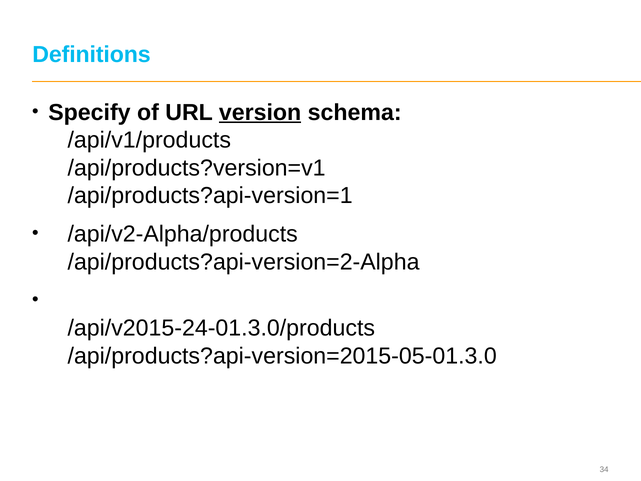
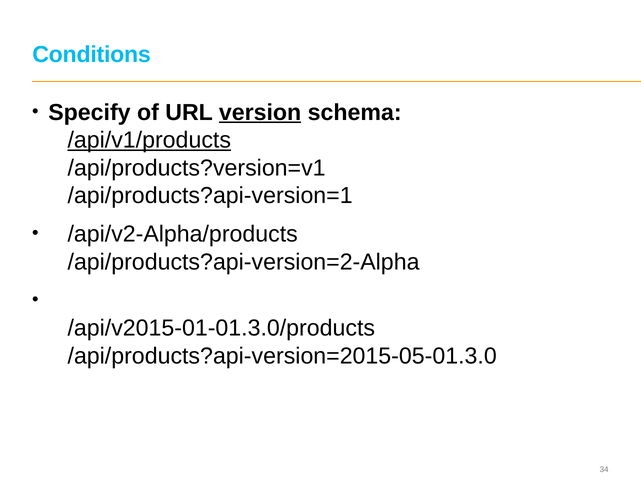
Definitions: Definitions -> Conditions (92, 55)
/api/v1/products underline: none -> present (149, 140)
/api/v2015-24-01.3.0/products: /api/v2015-24-01.3.0/products -> /api/v2015-01-01.3.0/products (221, 328)
